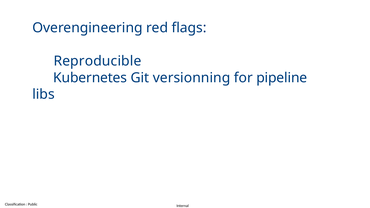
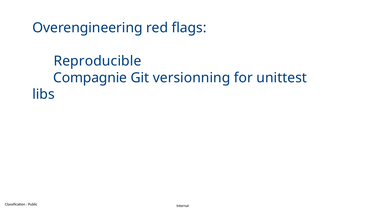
Kubernetes: Kubernetes -> Compagnie (90, 78)
pipeline: pipeline -> unittest (282, 78)
